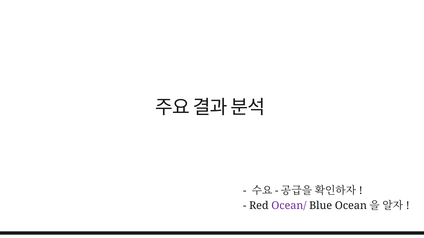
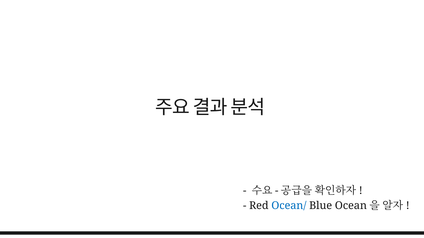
Ocean/ colour: purple -> blue (289, 206)
